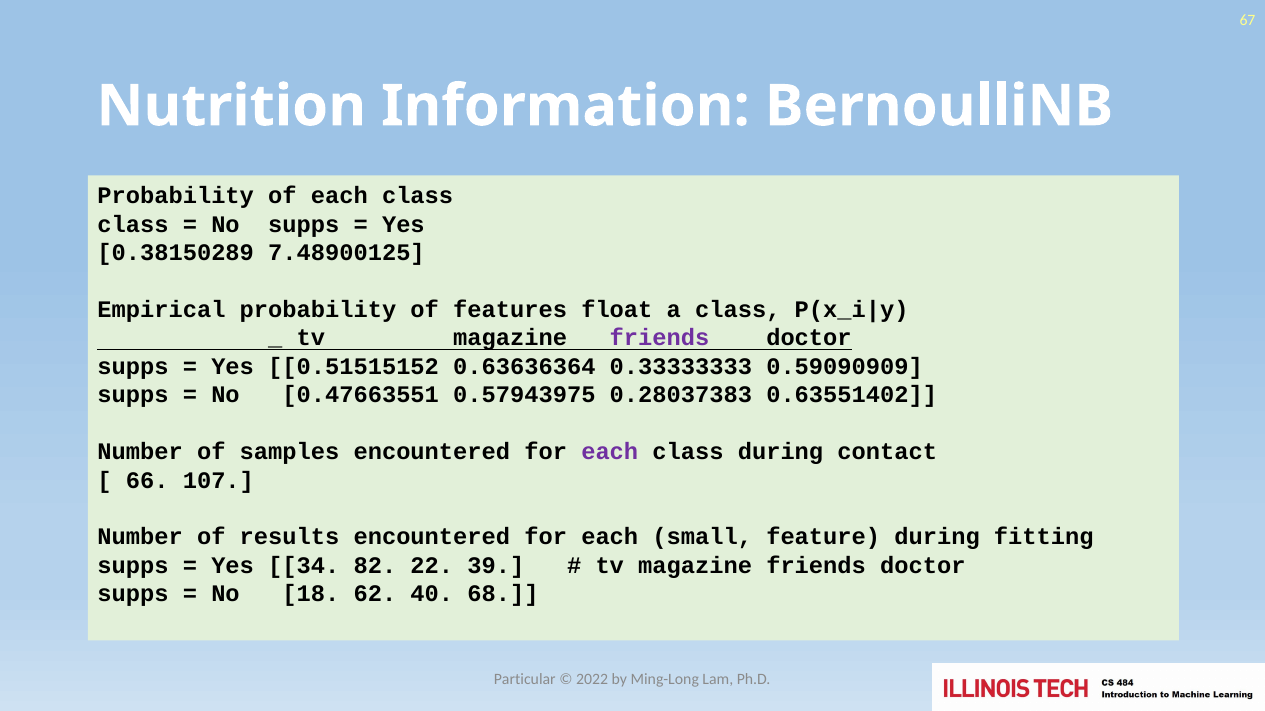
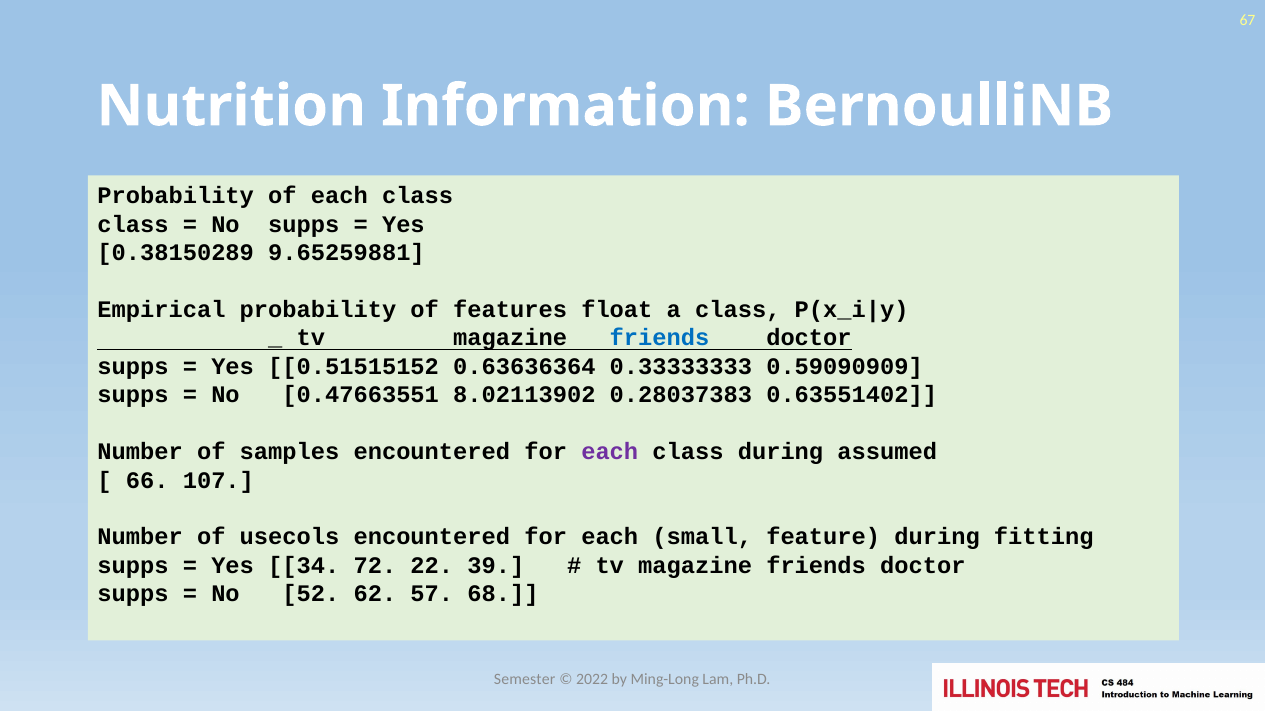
7.48900125: 7.48900125 -> 9.65259881 (346, 253)
friends colour: purple -> blue (660, 338)
0.57943975: 0.57943975 -> 8.02113902 (524, 395)
contact: contact -> assumed (887, 452)
results: results -> usecols (290, 538)
82: 82 -> 72 (375, 566)
18: 18 -> 52 (311, 595)
40: 40 -> 57 (432, 595)
Particular: Particular -> Semester (525, 679)
